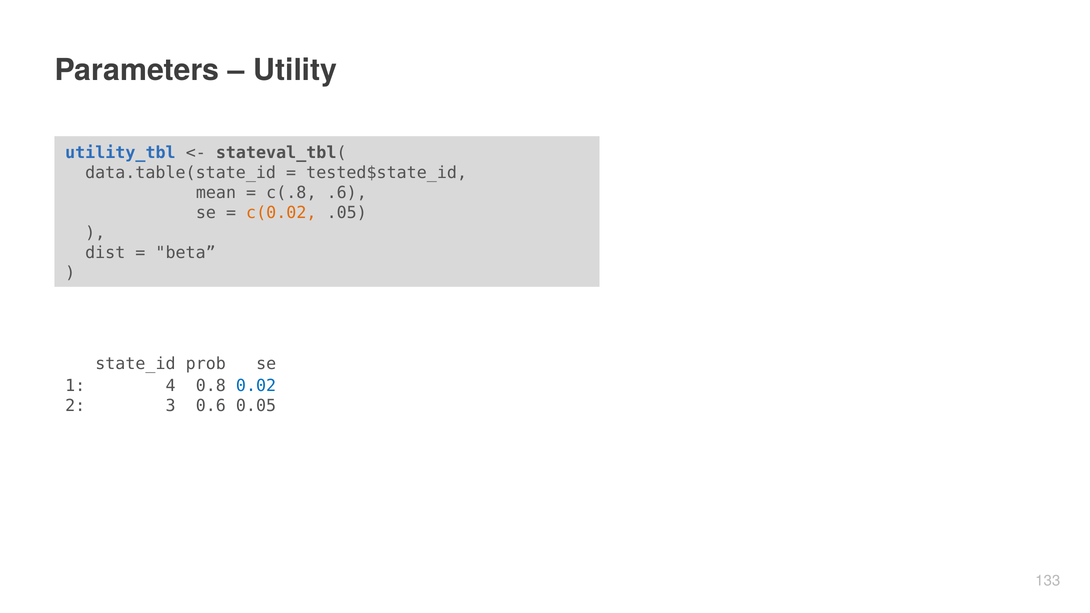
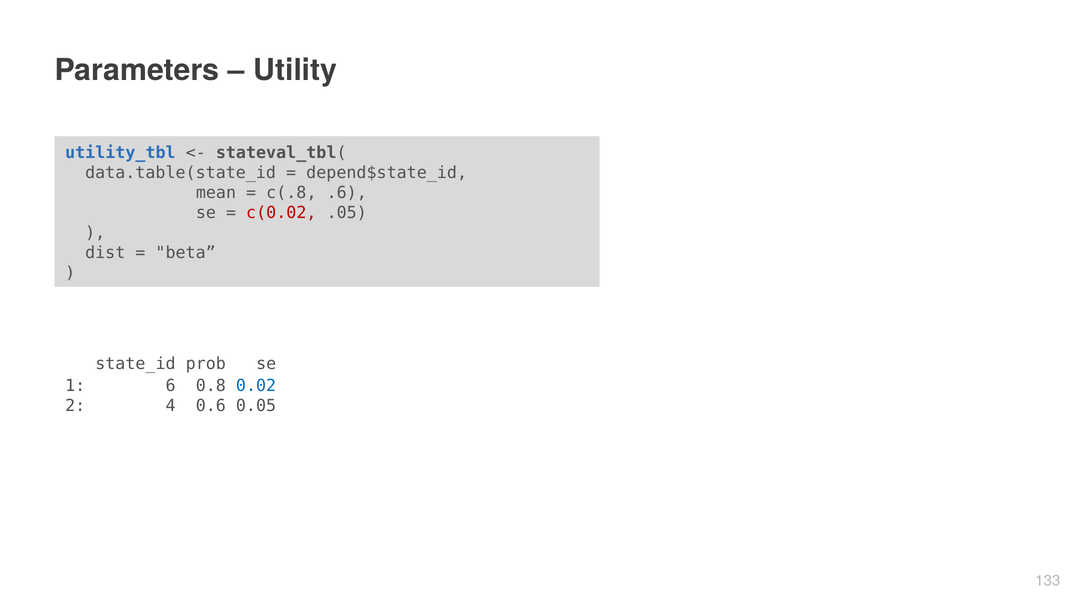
tested$state_id: tested$state_id -> depend$state_id (387, 173)
c(0.02 colour: orange -> red (281, 213)
4: 4 -> 6 (171, 386)
3: 3 -> 4 (171, 406)
